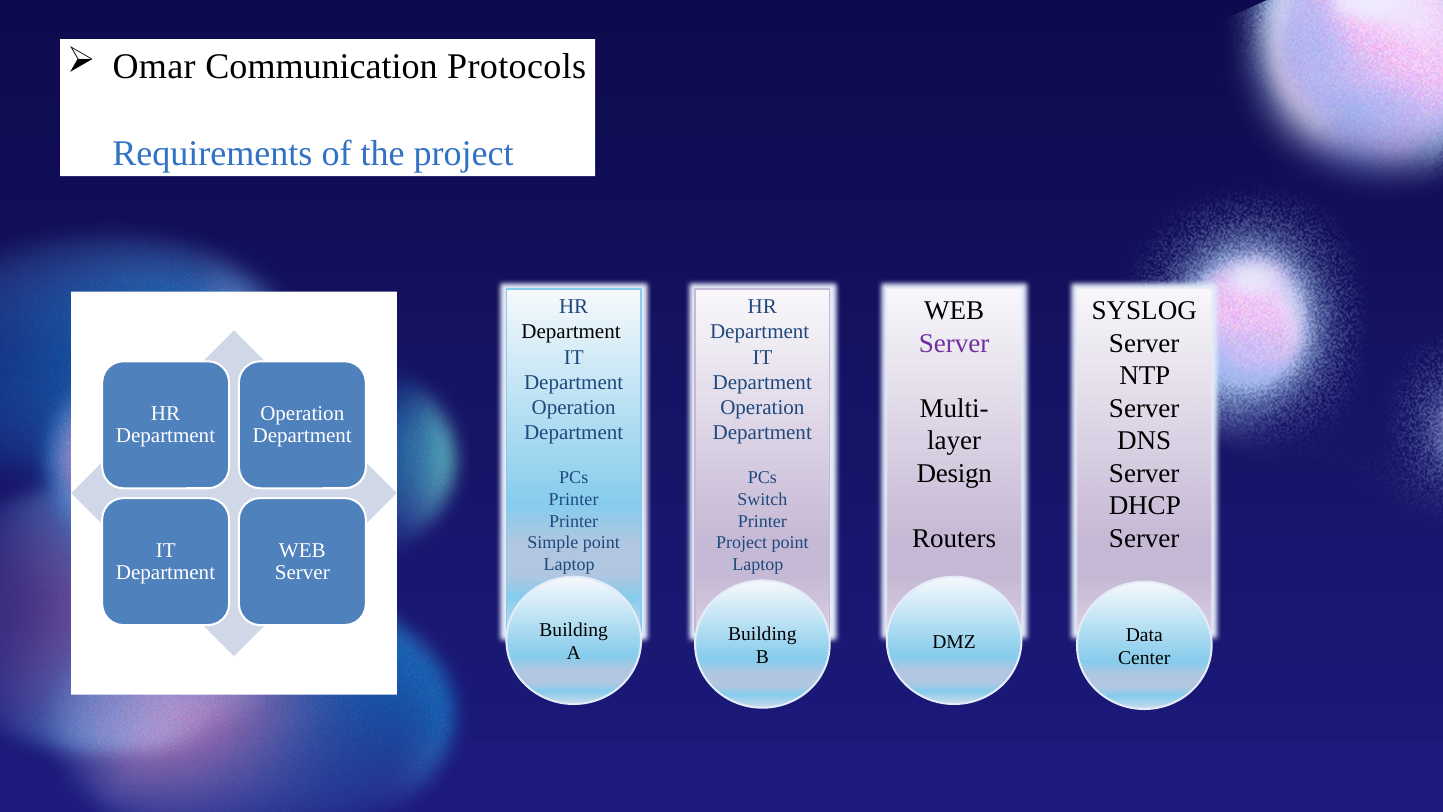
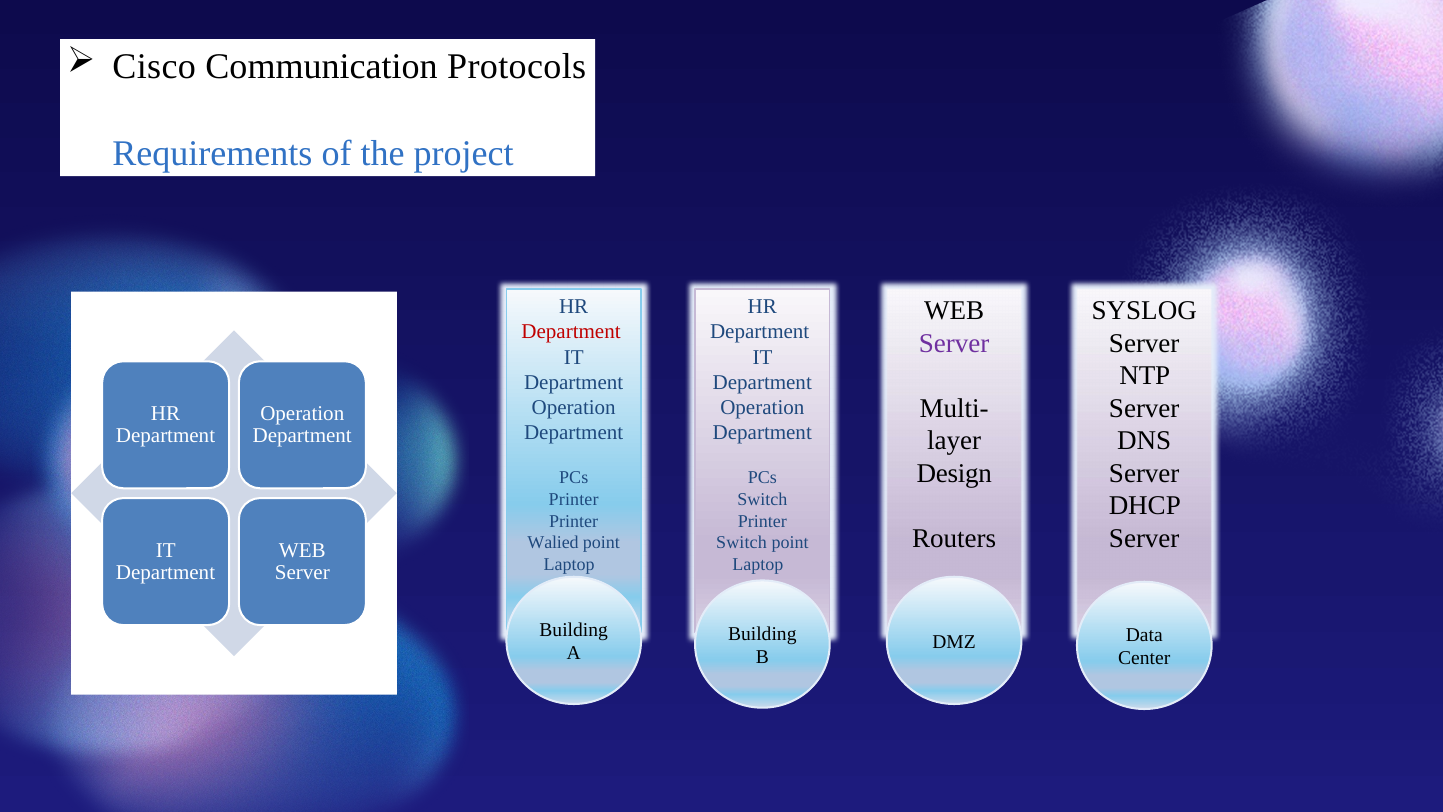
Omar: Omar -> Cisco (154, 67)
Department colour: black -> red (571, 332)
Simple: Simple -> Walied (553, 543)
Project: Project -> Switch (741, 543)
